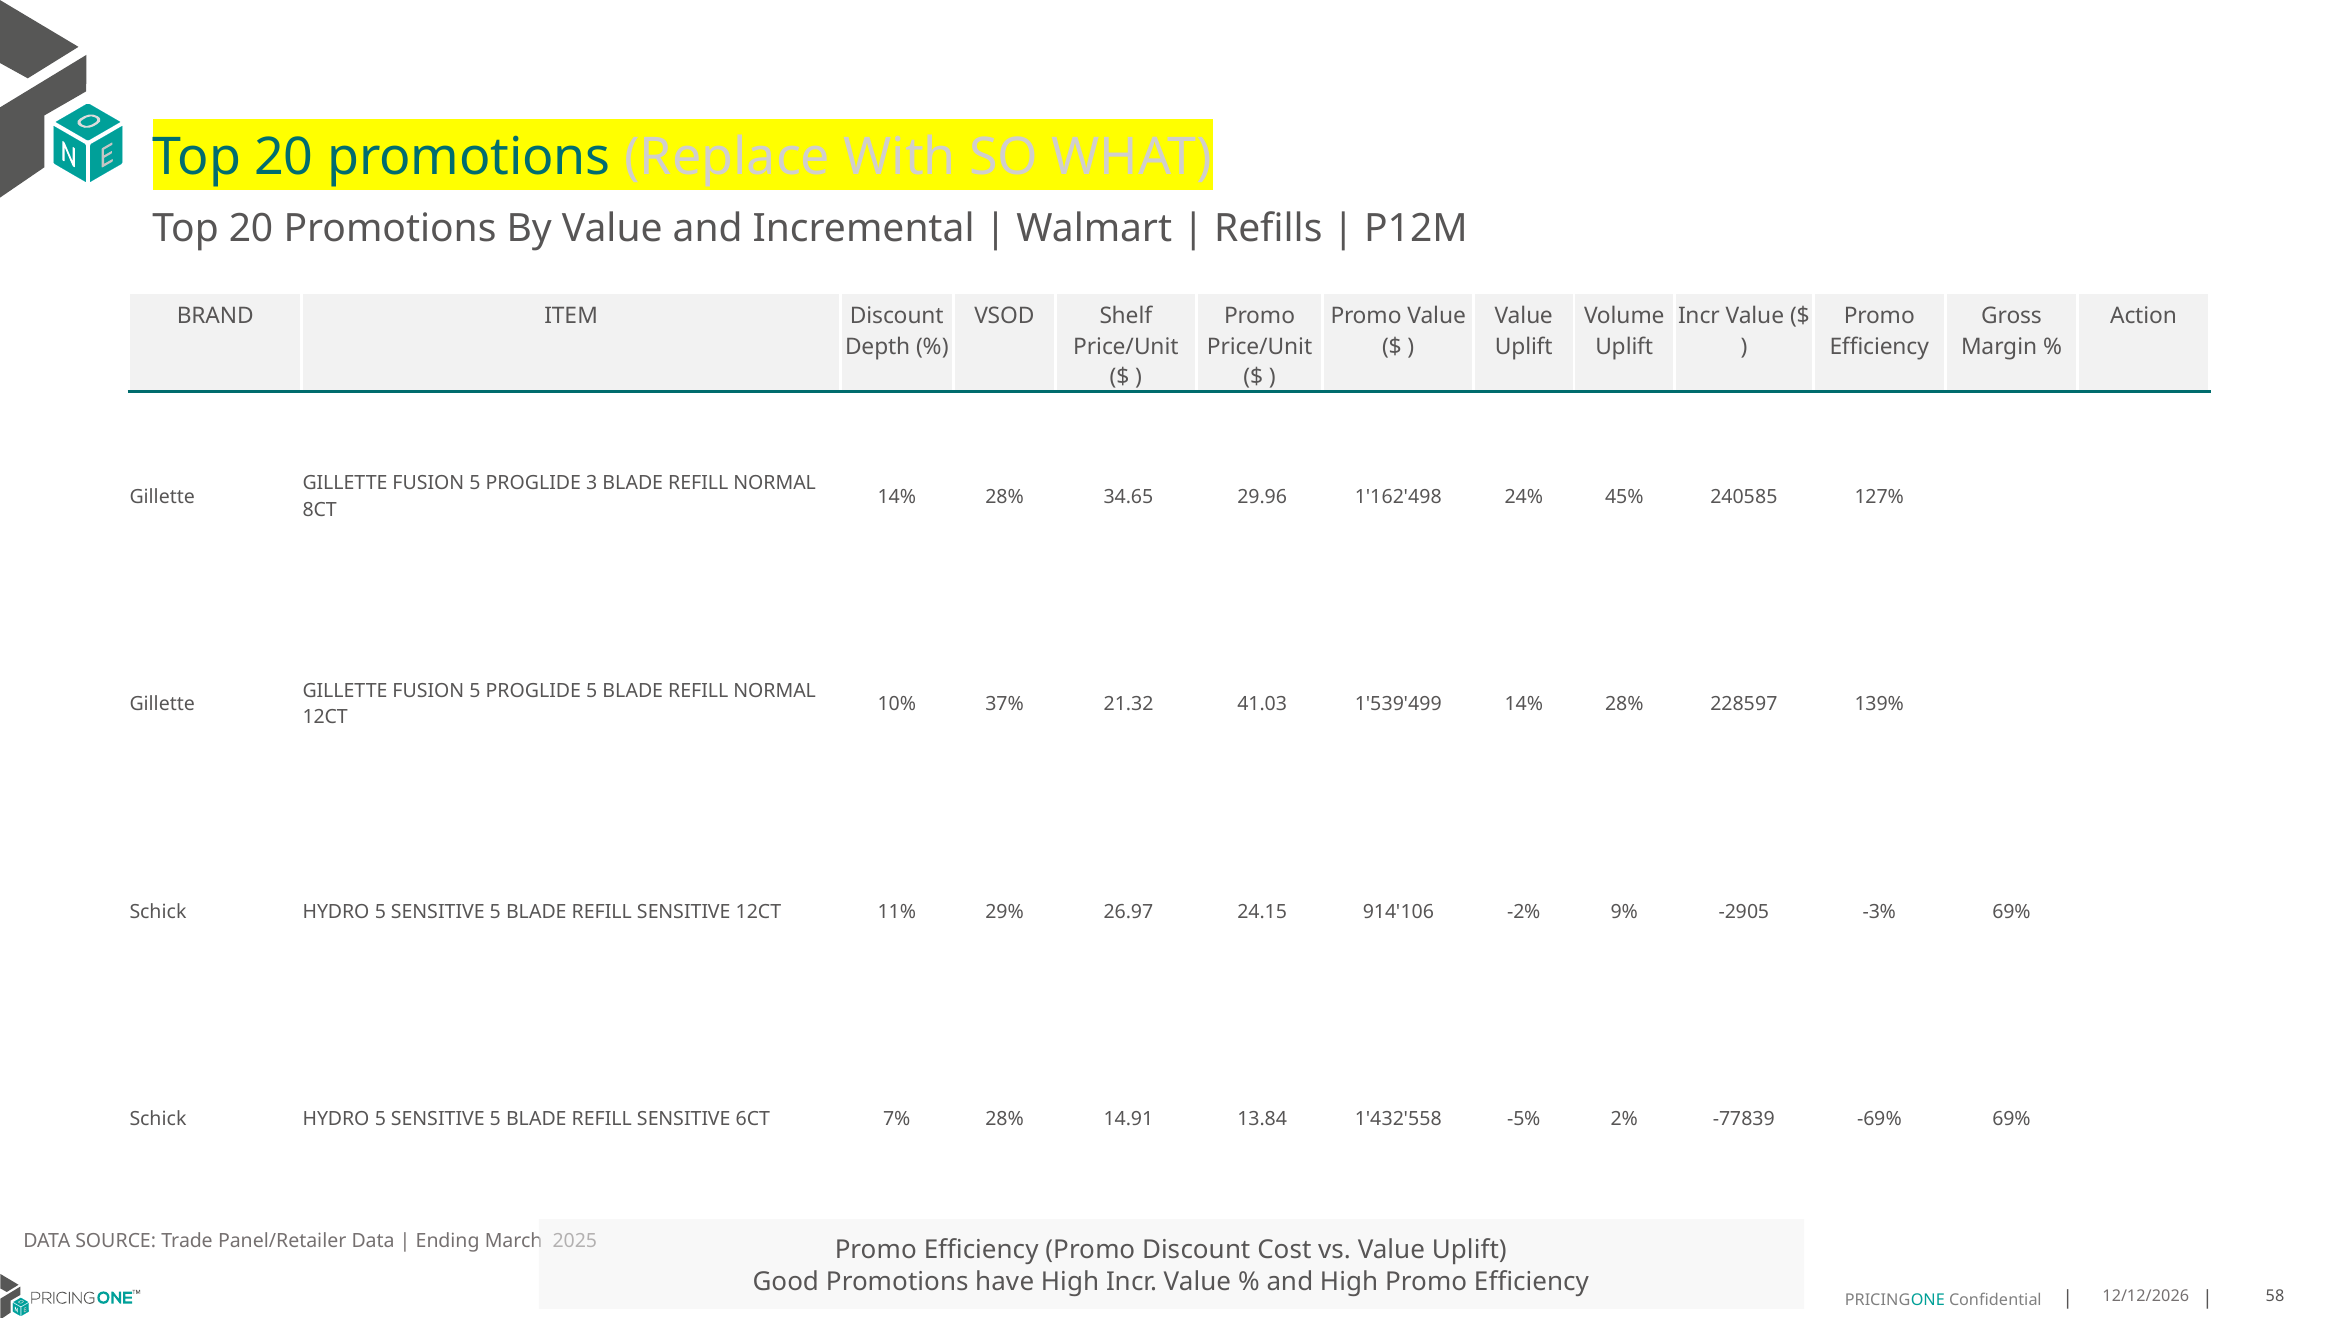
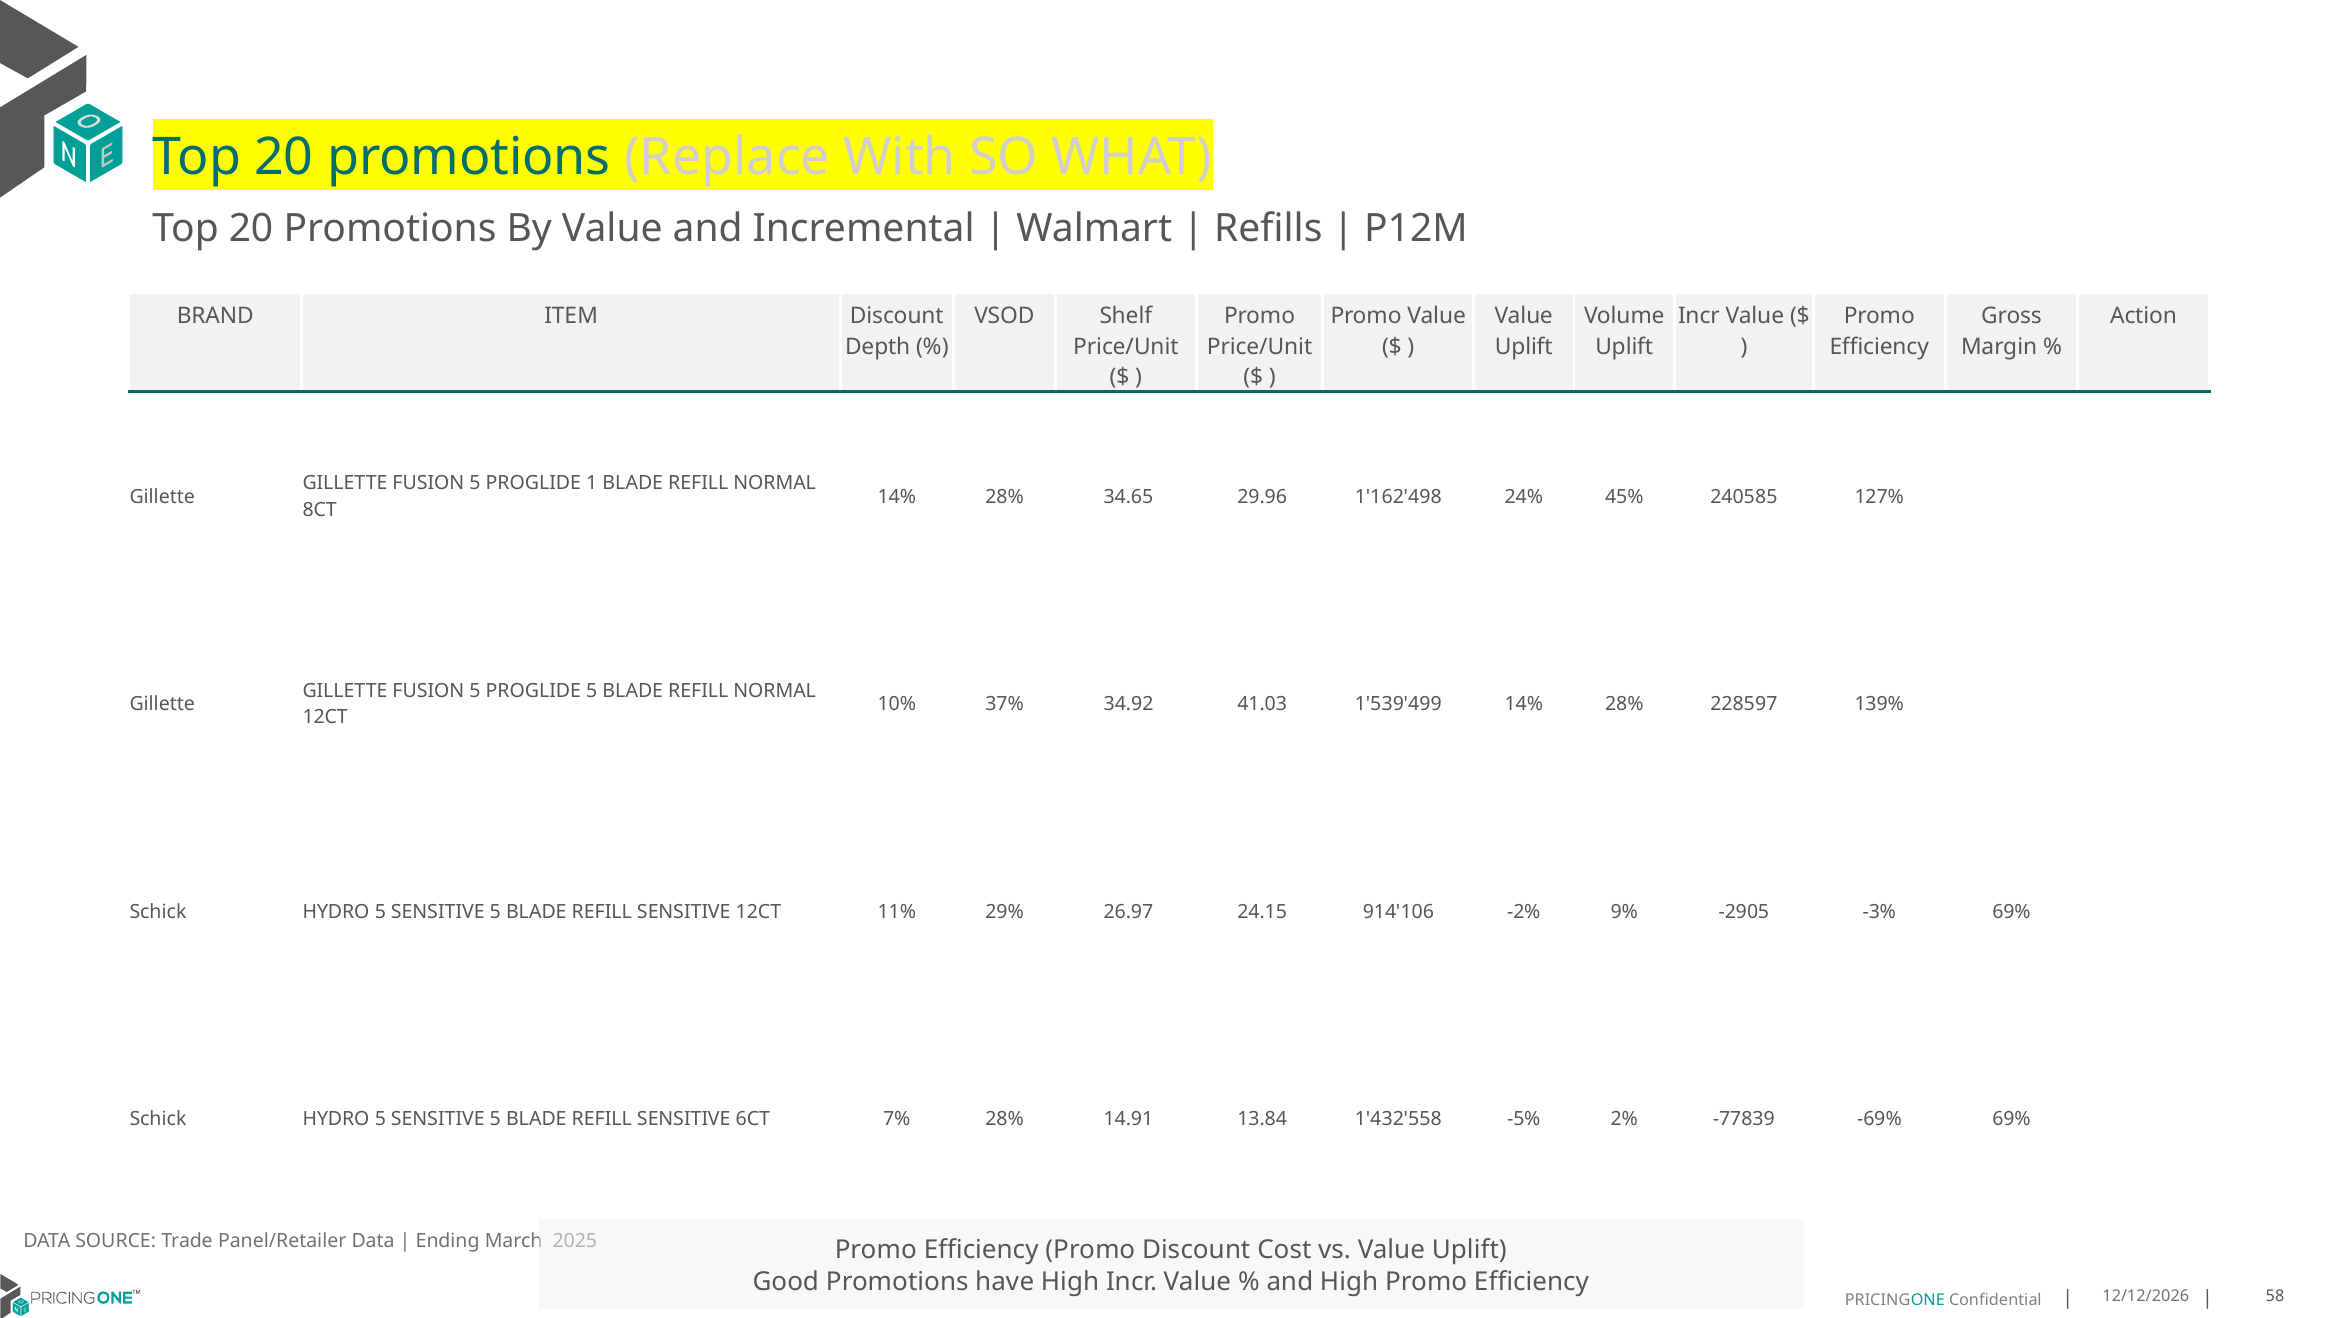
3: 3 -> 1 (592, 483)
21.32: 21.32 -> 34.92 (1129, 704)
